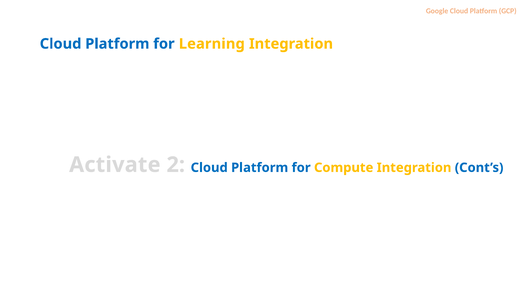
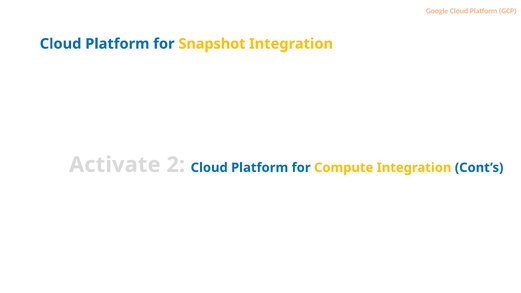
Learning: Learning -> Snapshot (212, 44)
